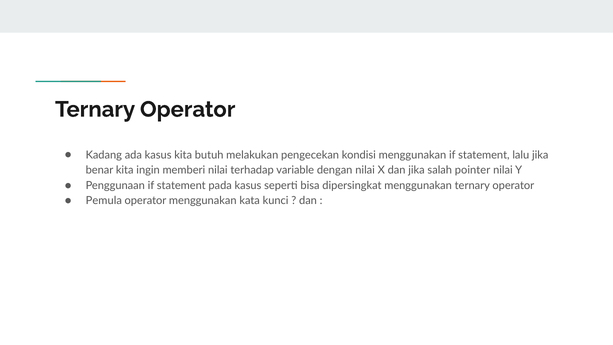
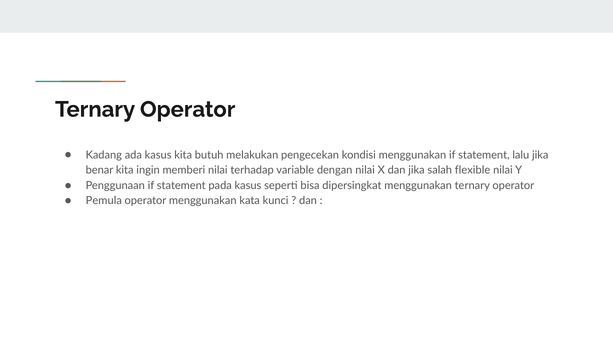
pointer: pointer -> flexible (473, 170)
